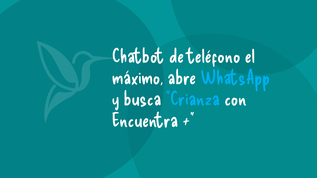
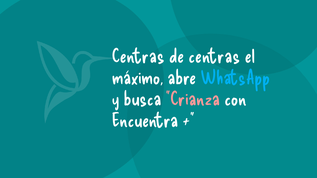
Chatbot: Chatbot -> Centras (138, 56)
de teléfono: teléfono -> centras (214, 56)
Crianza colour: light blue -> pink (193, 99)
